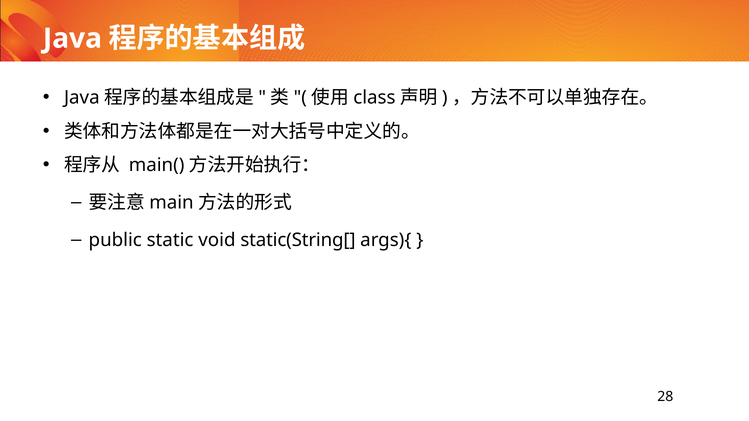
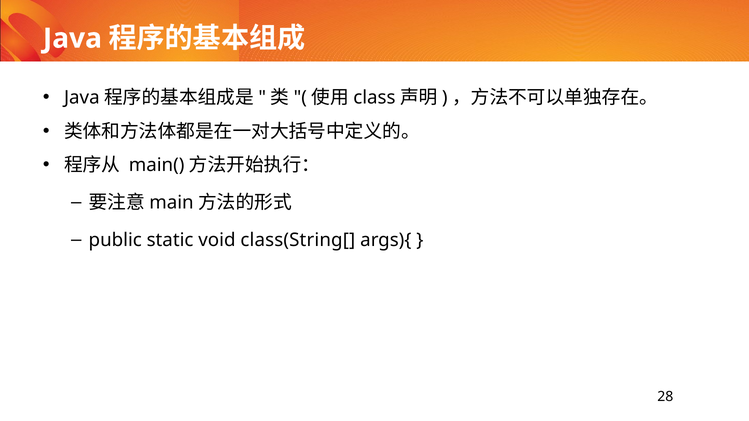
static(String[: static(String[ -> class(String[ (298, 240)
